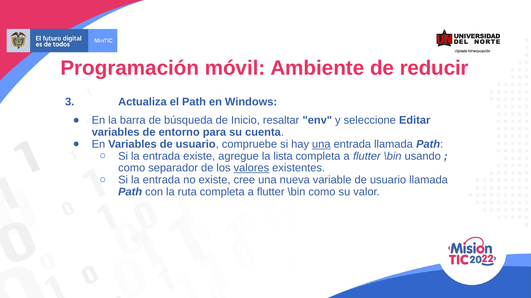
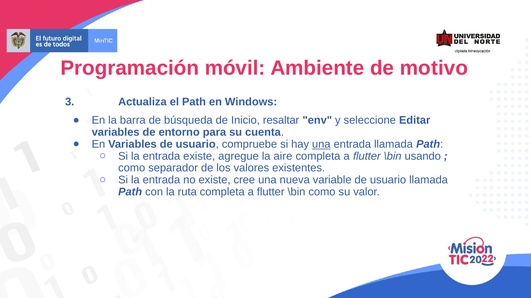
reducir: reducir -> motivo (434, 68)
lista: lista -> aire (283, 156)
valores underline: present -> none (251, 168)
